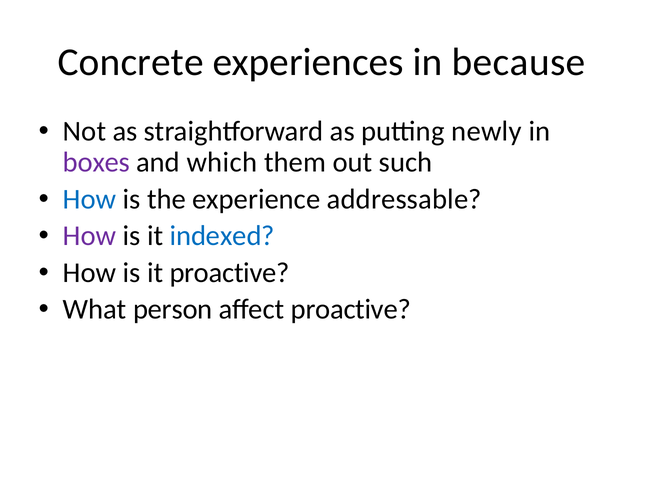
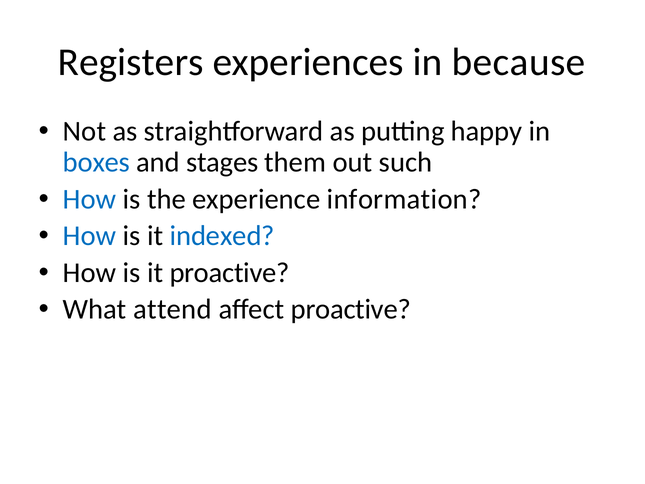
Concrete: Concrete -> Registers (131, 62)
newly: newly -> happy (487, 131)
boxes colour: purple -> blue (96, 162)
which: which -> stages (222, 162)
addressable: addressable -> information (404, 199)
How colour: purple -> blue (90, 236)
person: person -> attend (172, 309)
